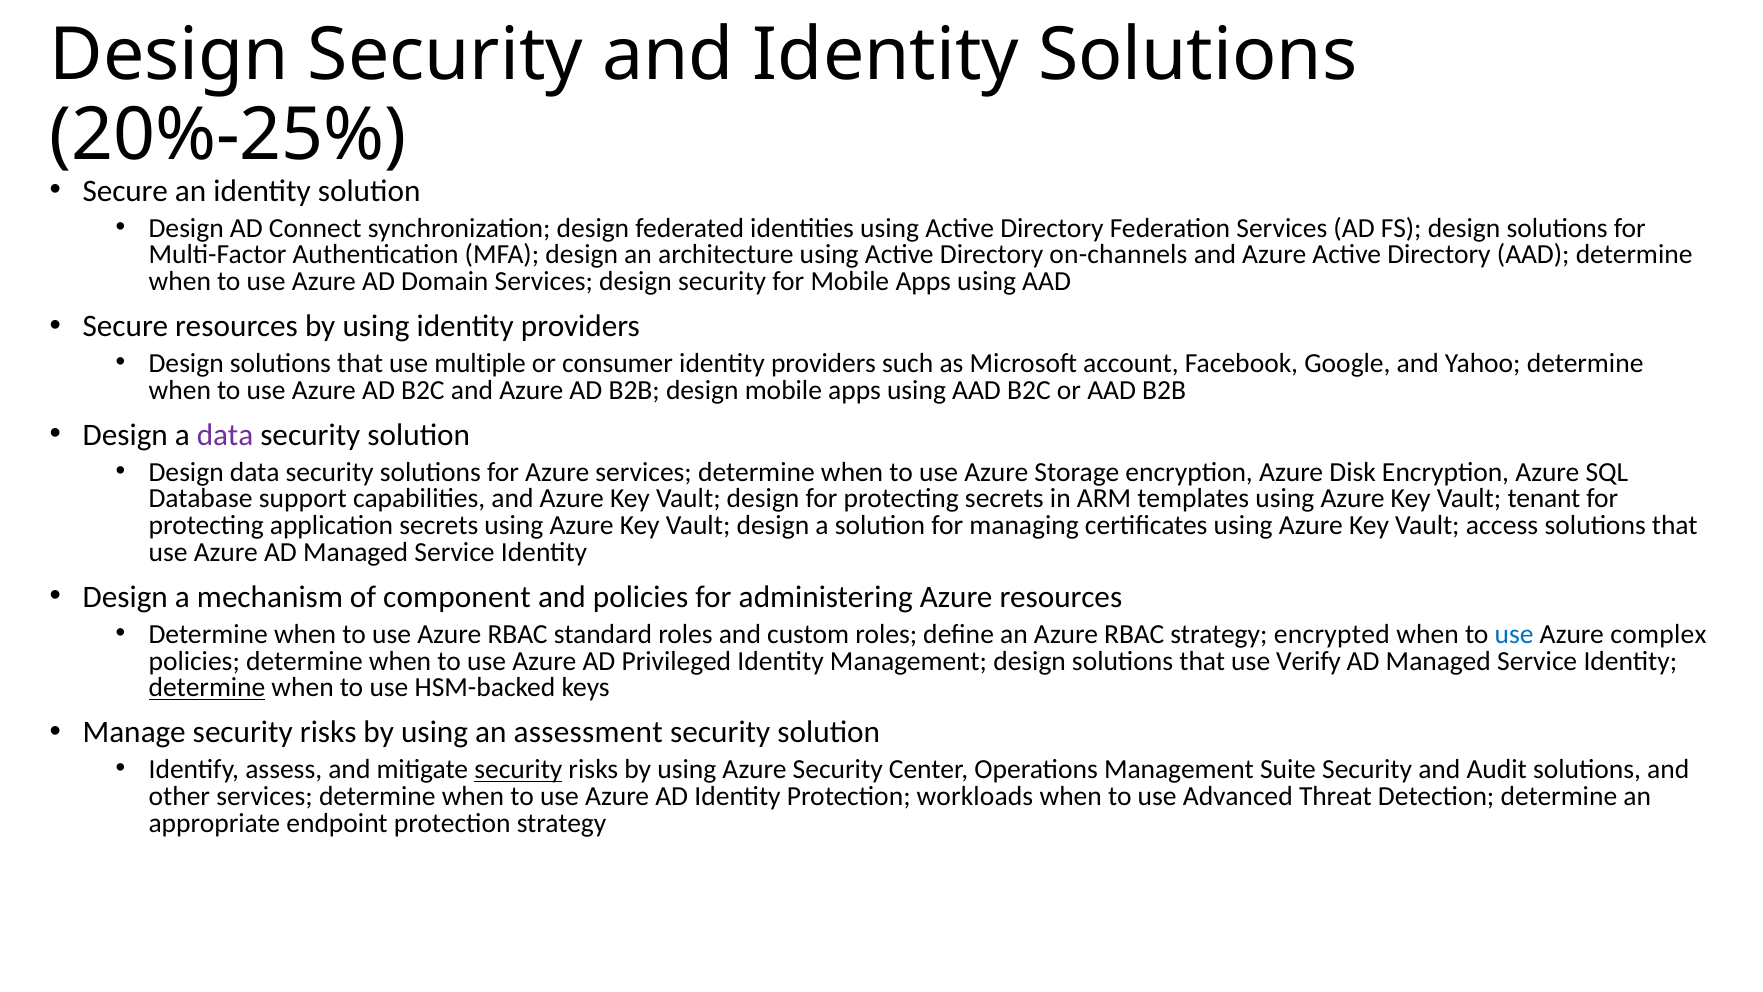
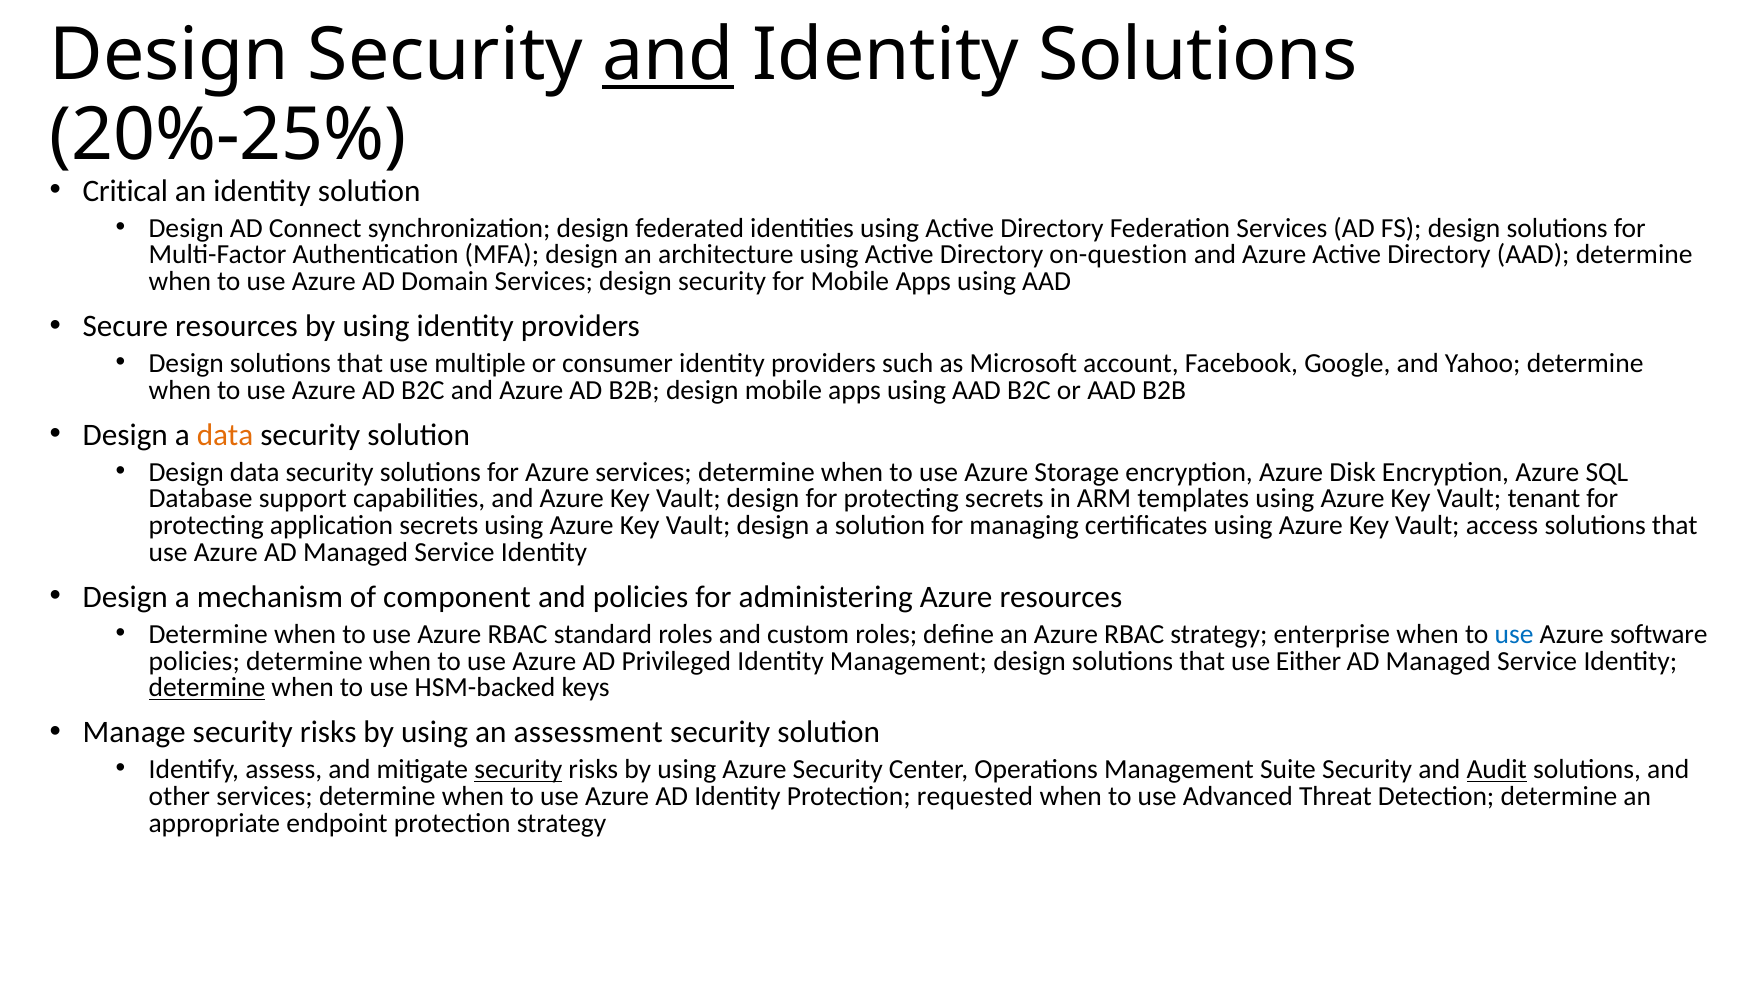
and underline: none -> present (668, 56)
Secure: Secure -> Critical (125, 191)
on-channels: on-channels -> on-question (1118, 255)
data colour: purple -> orange (225, 435)
encrypted: encrypted -> enterprise (1332, 634)
complex: complex -> software (1659, 634)
Verify: Verify -> Either (1309, 661)
Audit underline: none -> present (1497, 769)
workloads: workloads -> requested (975, 796)
